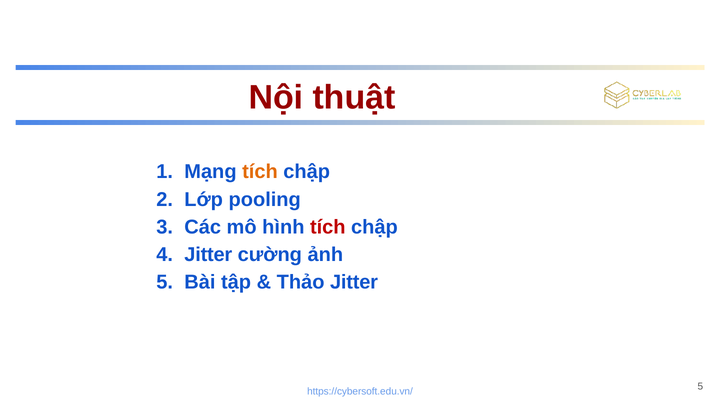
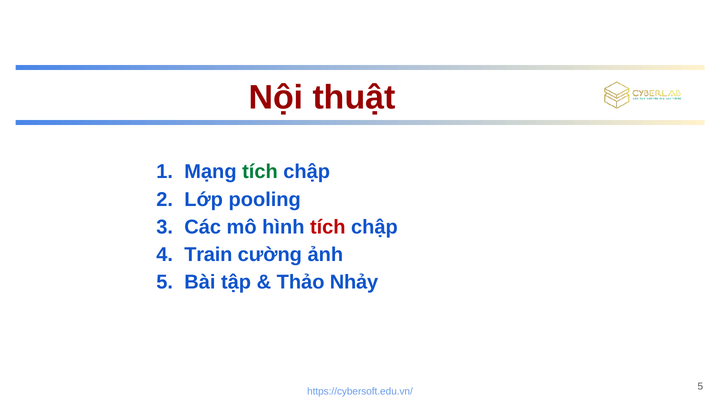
tích colour: orange -> green (260, 172)
Jitter: Jitter -> Train (208, 255)
Thảo Jitter: Jitter -> Nhảy (354, 282)
